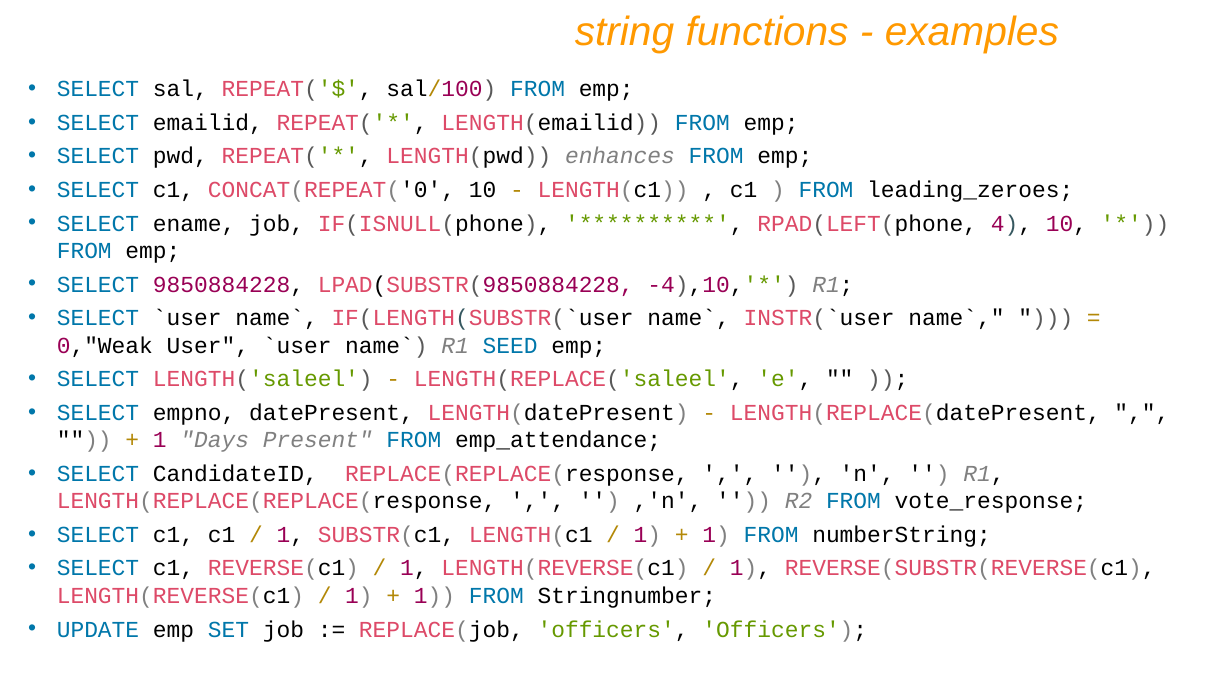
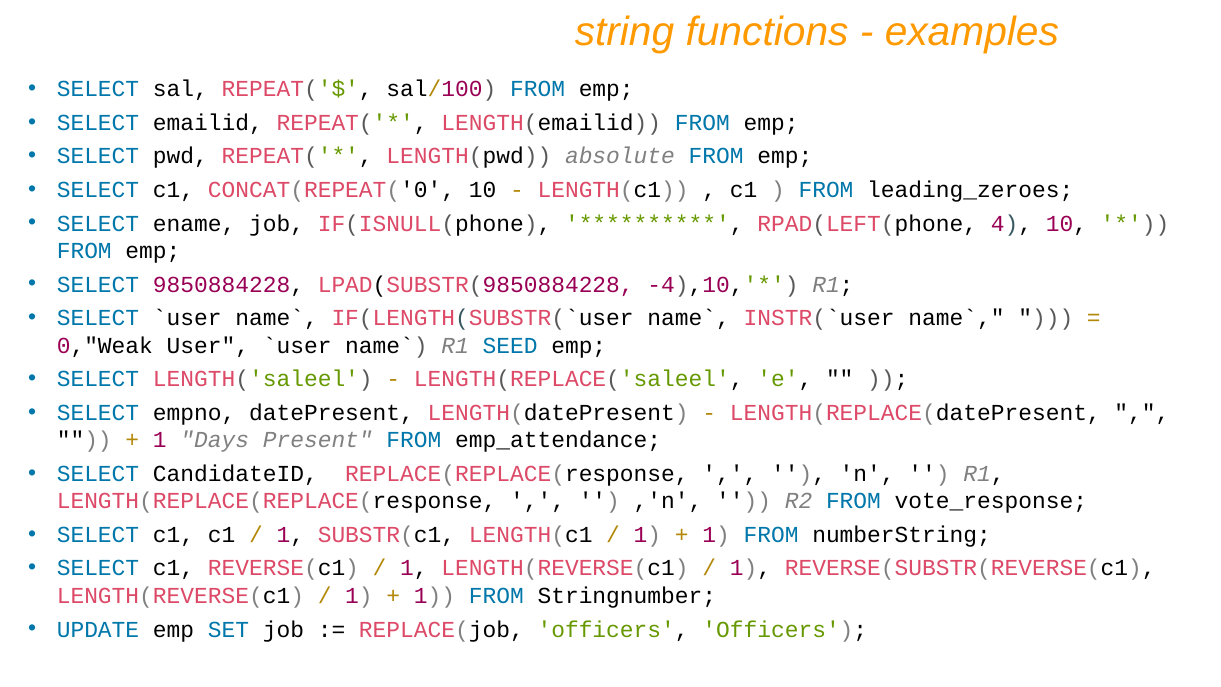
enhances: enhances -> absolute (620, 156)
